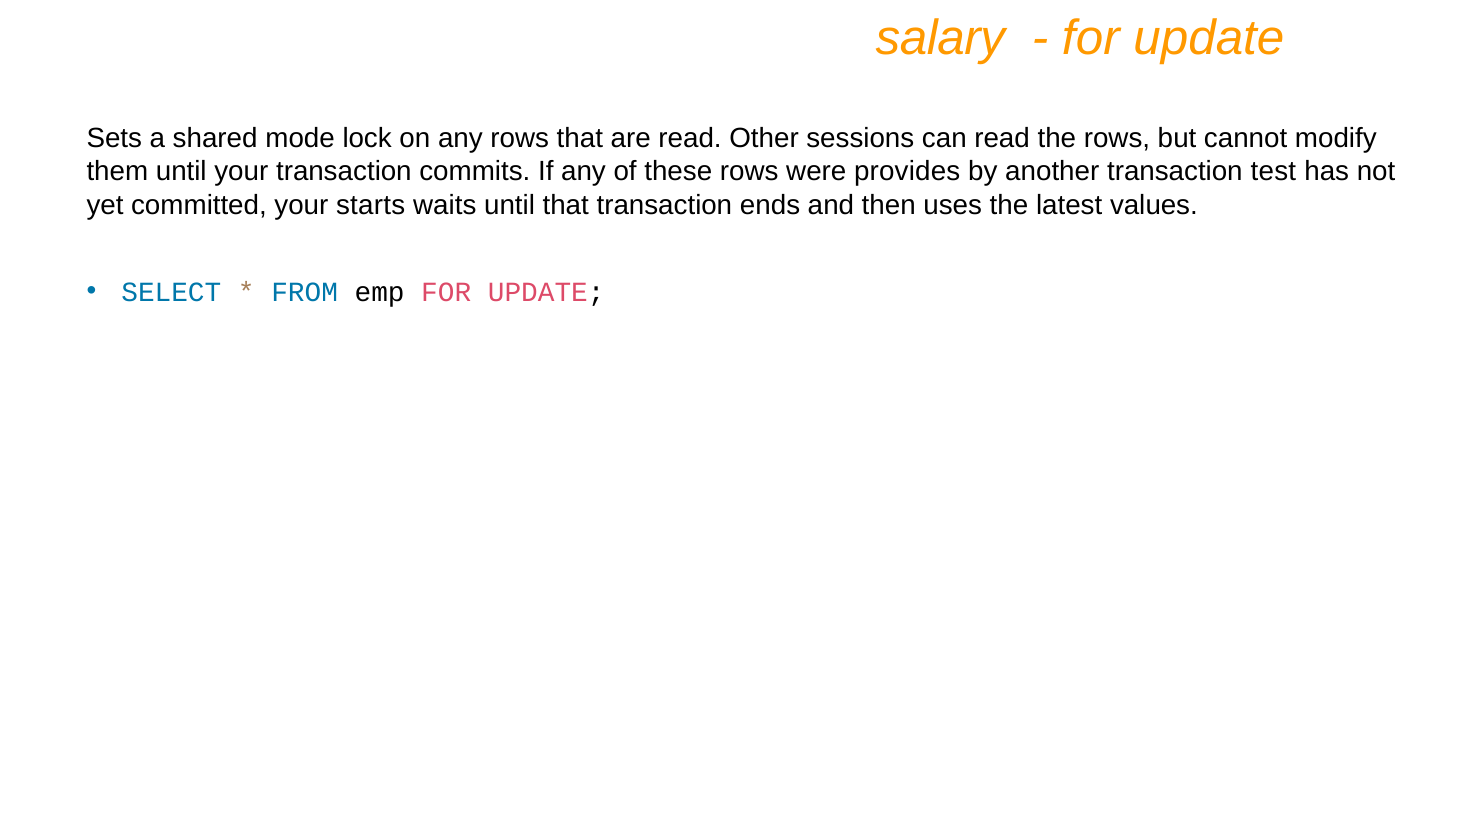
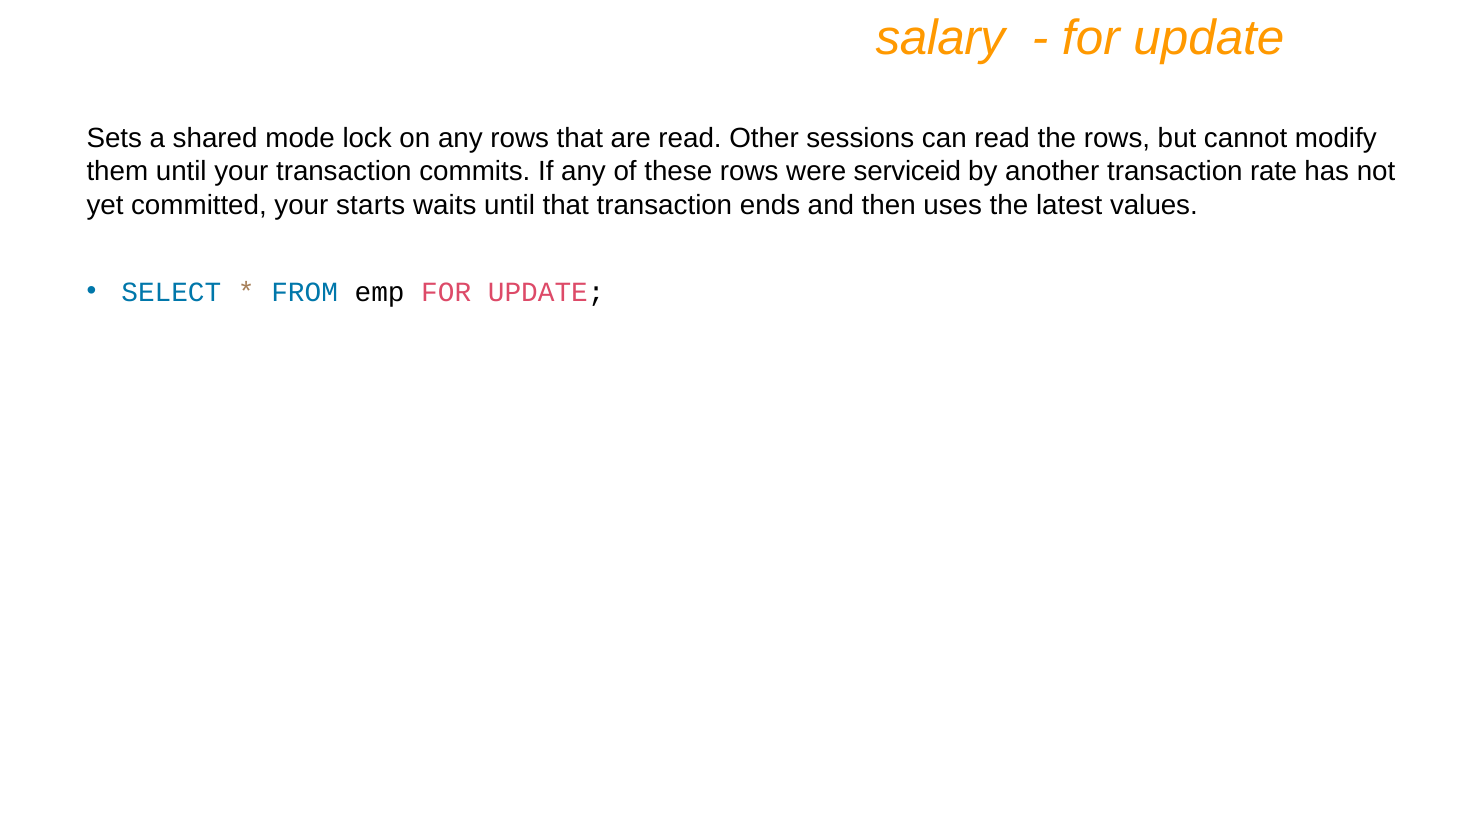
provides: provides -> serviceid (907, 172)
test: test -> rate (1274, 172)
